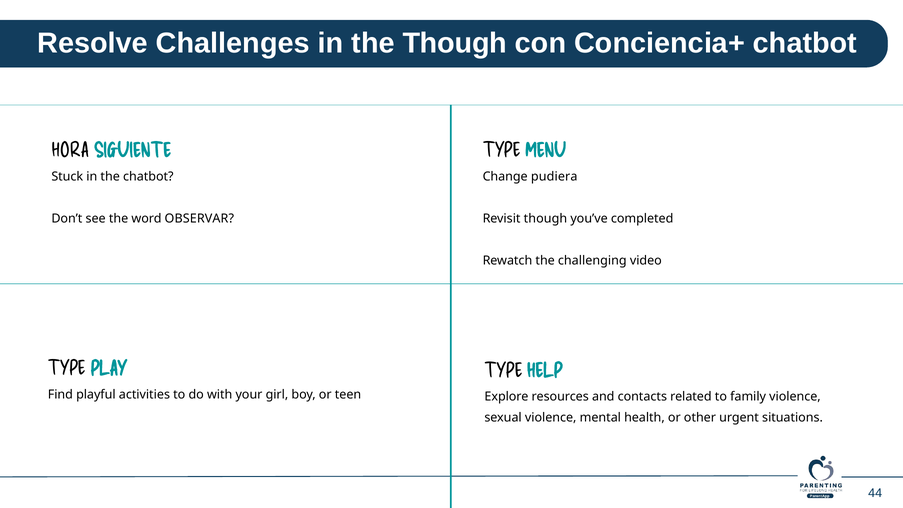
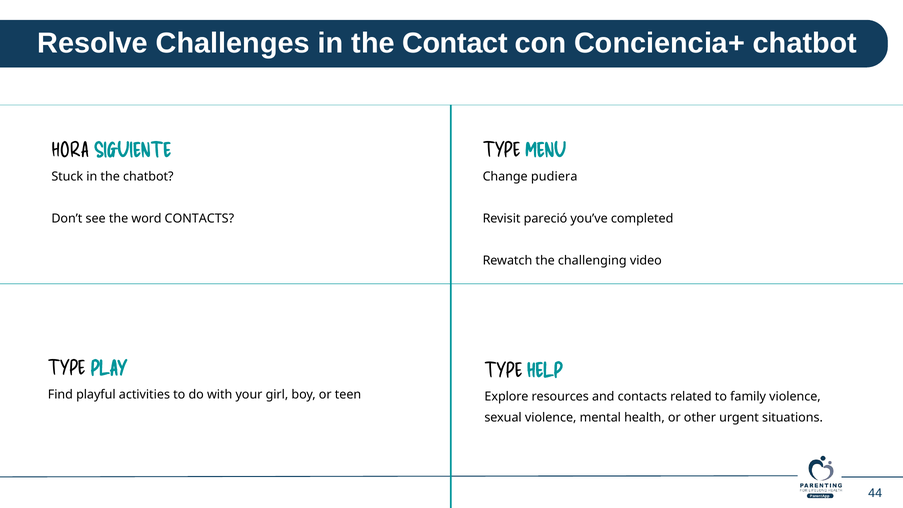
the Though: Though -> Contact (455, 43)
word OBSERVAR: OBSERVAR -> CONTACTS (199, 219)
Revisit though: though -> pareció (546, 219)
